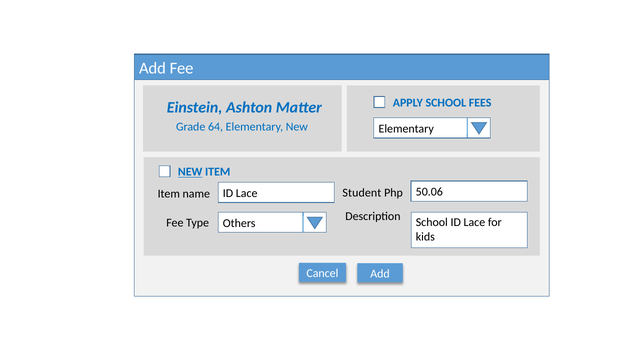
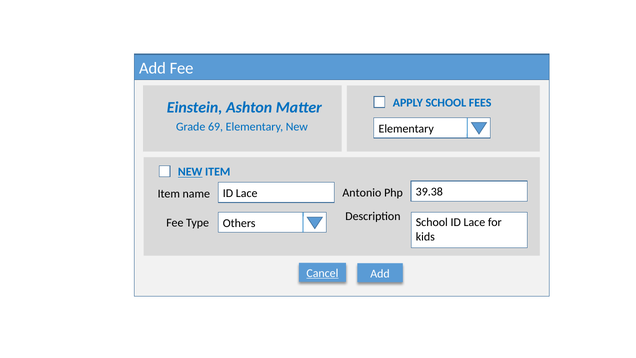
64: 64 -> 69 (216, 127)
Student: Student -> Antonio (362, 193)
50.06: 50.06 -> 39.38 (429, 192)
Cancel underline: none -> present (322, 273)
